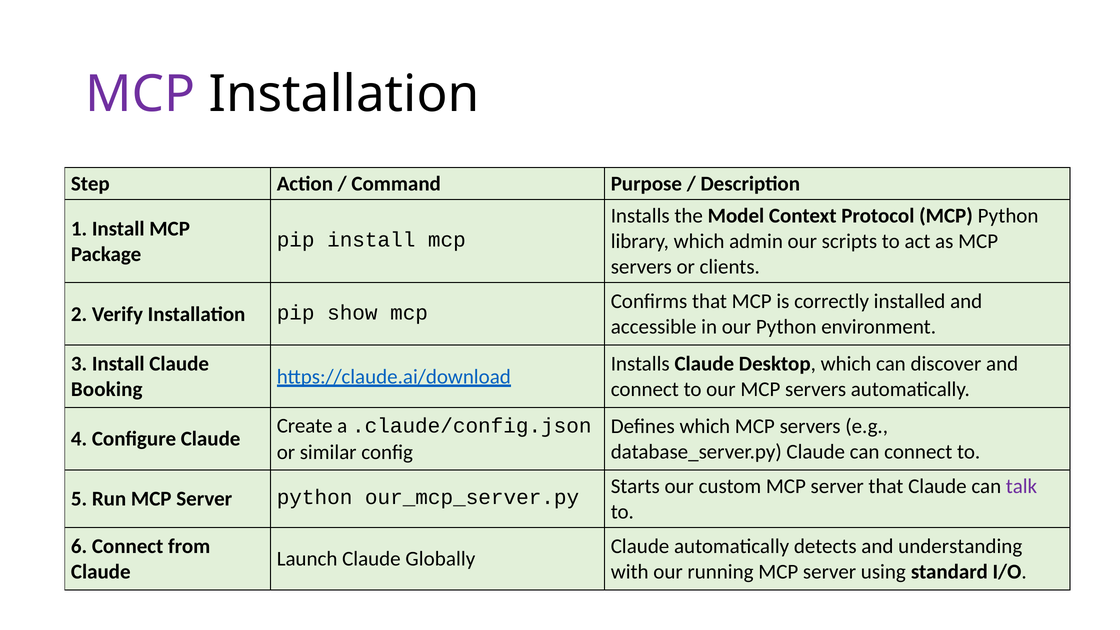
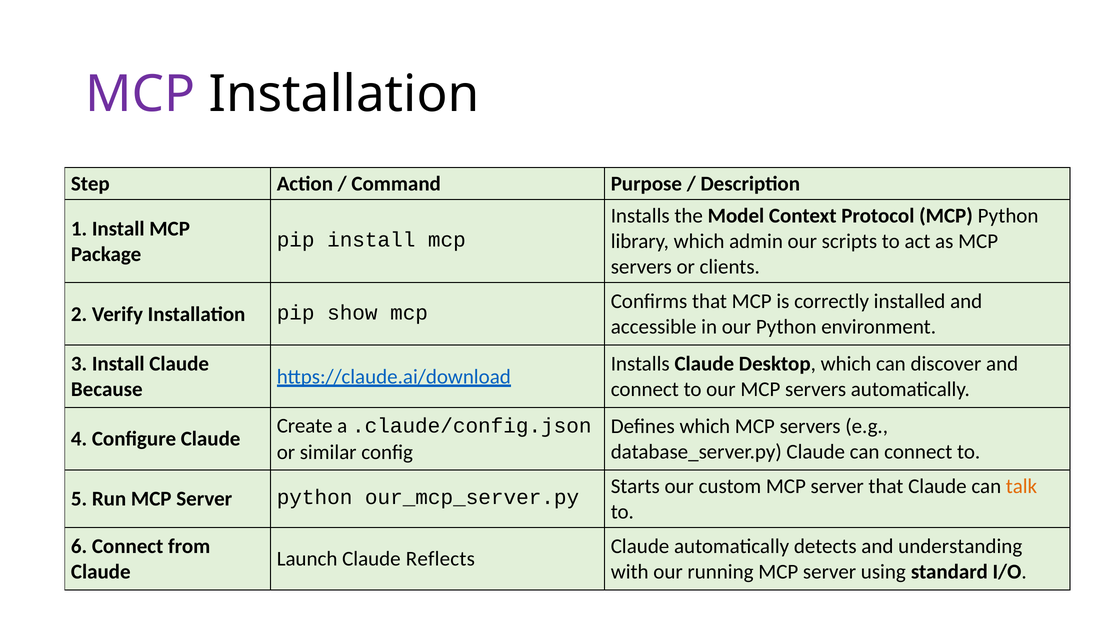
Booking: Booking -> Because (107, 389)
talk colour: purple -> orange (1021, 486)
Globally: Globally -> Reflects (440, 559)
